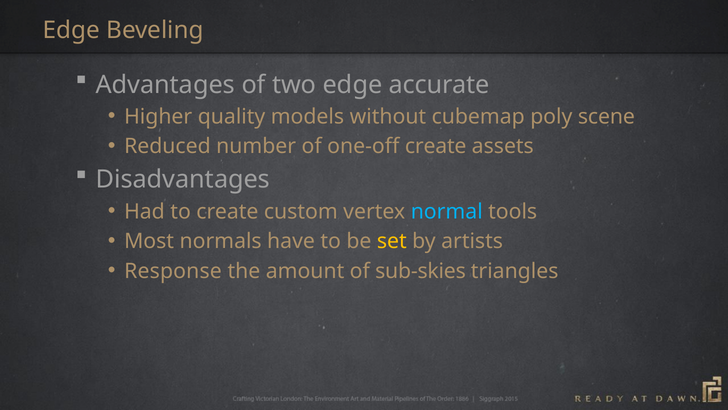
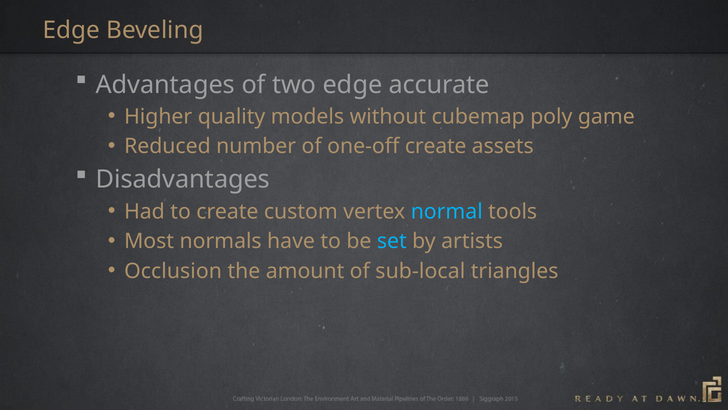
scene: scene -> game (606, 116)
set colour: yellow -> light blue (392, 241)
Response: Response -> Occlusion (173, 271)
sub-skies: sub-skies -> sub-local (420, 271)
